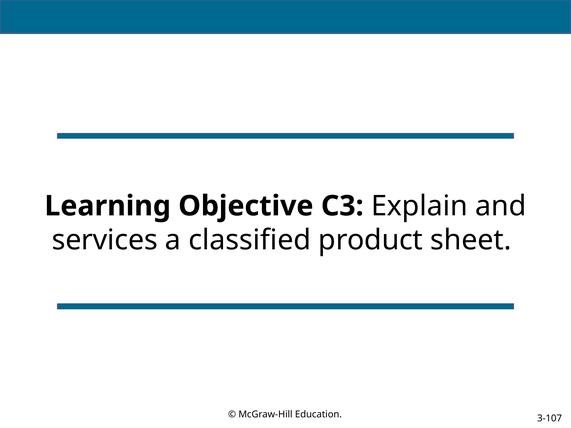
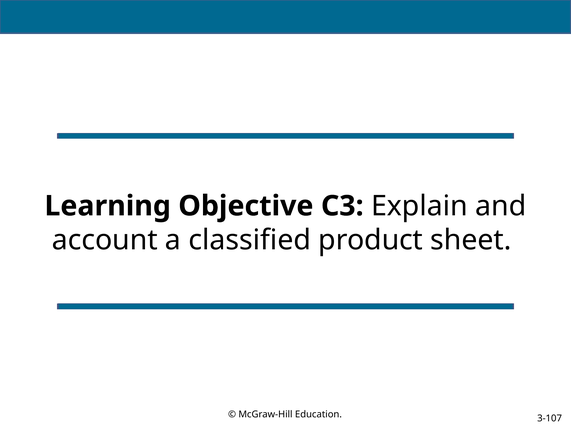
services: services -> account (105, 240)
